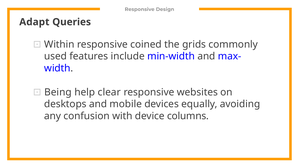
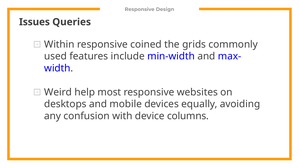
Adapt: Adapt -> Issues (34, 22)
Being: Being -> Weird (58, 92)
clear: clear -> most (109, 92)
